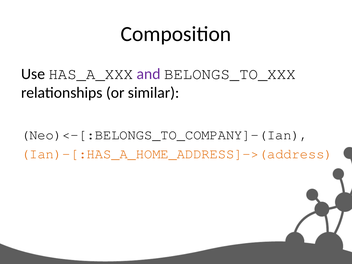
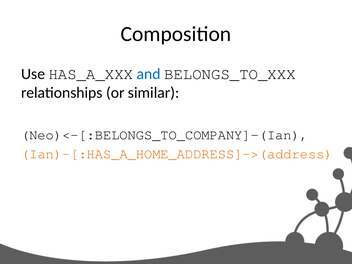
and colour: purple -> blue (149, 74)
